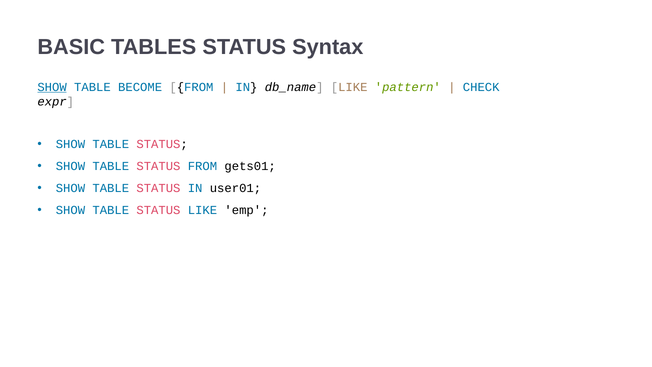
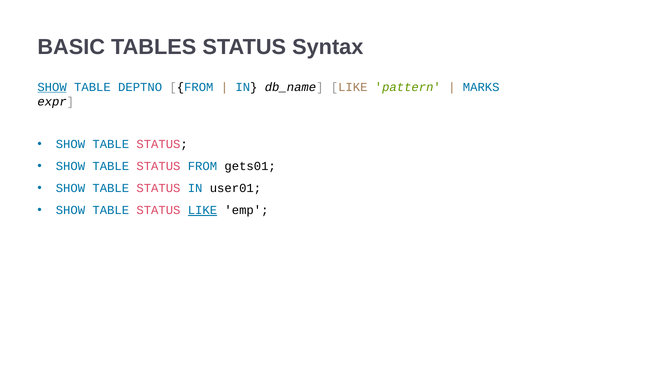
BECOME: BECOME -> DEPTNO (140, 87)
CHECK: CHECK -> MARKS (481, 87)
LIKE underline: none -> present (202, 210)
